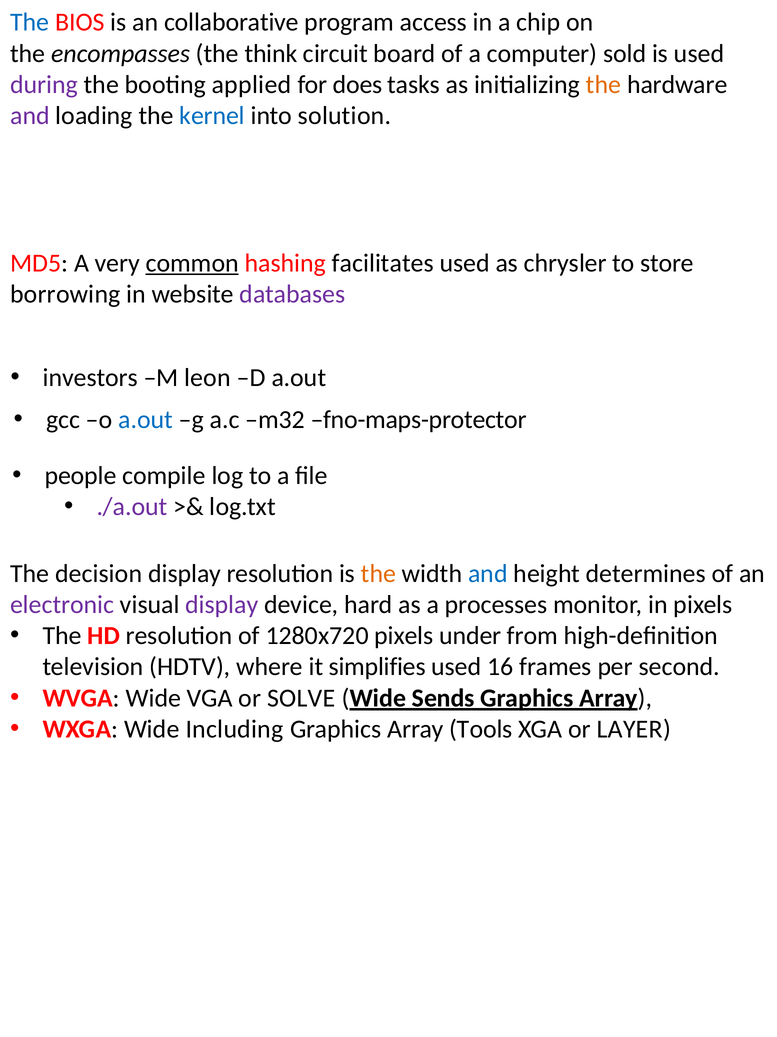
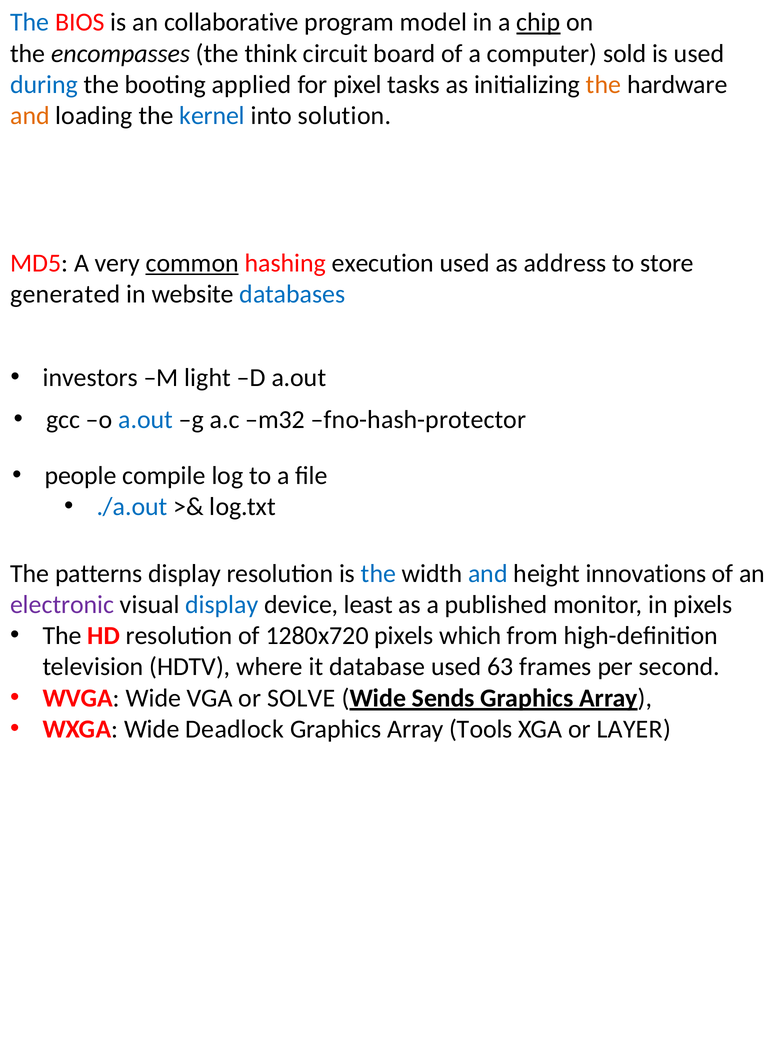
access: access -> model (433, 22)
chip underline: none -> present (538, 22)
during colour: purple -> blue (44, 84)
does: does -> pixel (358, 84)
and colour: purple -> orange (30, 116)
facilitates: facilitates -> execution (383, 263)
chrysler: chrysler -> address (565, 263)
borrowing: borrowing -> generated (65, 294)
databases colour: purple -> blue (292, 294)
leon: leon -> light (208, 377)
fno-maps-protector: fno-maps-protector -> fno-hash-protector (419, 419)
./a.out colour: purple -> blue (132, 506)
decision: decision -> patterns (99, 573)
the colour: orange -> blue (379, 573)
determines: determines -> innovations (646, 573)
display colour: purple -> blue (222, 604)
hard: hard -> least (368, 604)
processes: processes -> published (496, 604)
under: under -> which (470, 635)
simplifies: simplifies -> database (377, 666)
16: 16 -> 63 (500, 666)
Including: Including -> Deadlock (235, 728)
